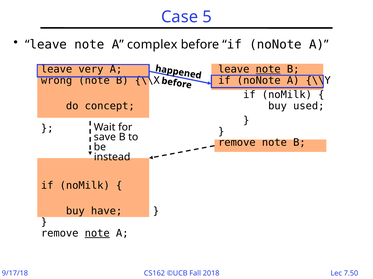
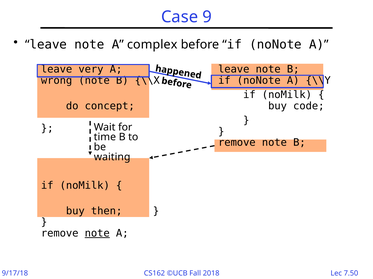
5: 5 -> 9 (207, 17)
note underline: present -> none (268, 70)
used: used -> code (309, 106)
save: save -> time (105, 137)
instead: instead -> waiting (112, 157)
have: have -> then (107, 211)
